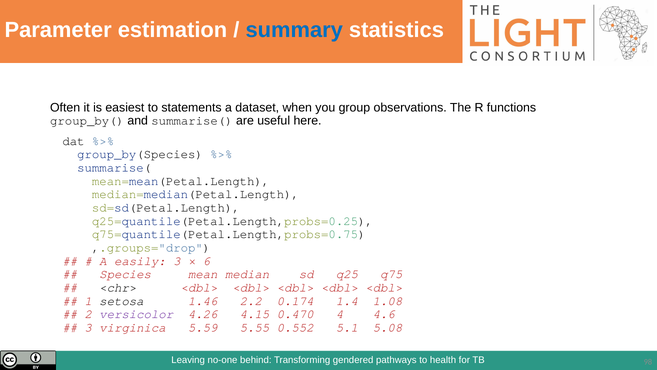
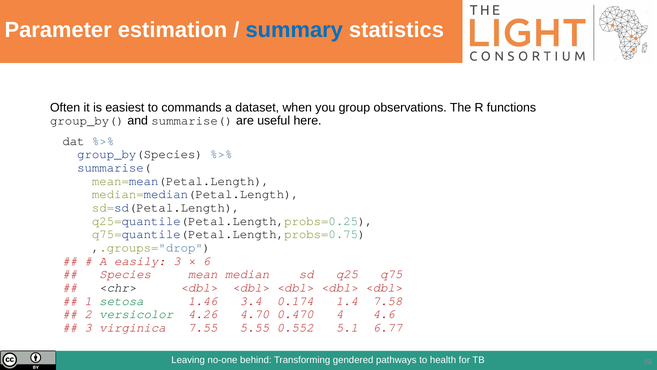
statements: statements -> commands (192, 107)
setosa colour: black -> green (122, 301)
2.2: 2.2 -> 3.4 (251, 301)
1.08: 1.08 -> 7.58 (388, 301)
versicolor colour: purple -> green (136, 314)
4.15: 4.15 -> 4.70 (255, 314)
5.59: 5.59 -> 7.55 (203, 327)
5.08: 5.08 -> 6.77 (388, 327)
